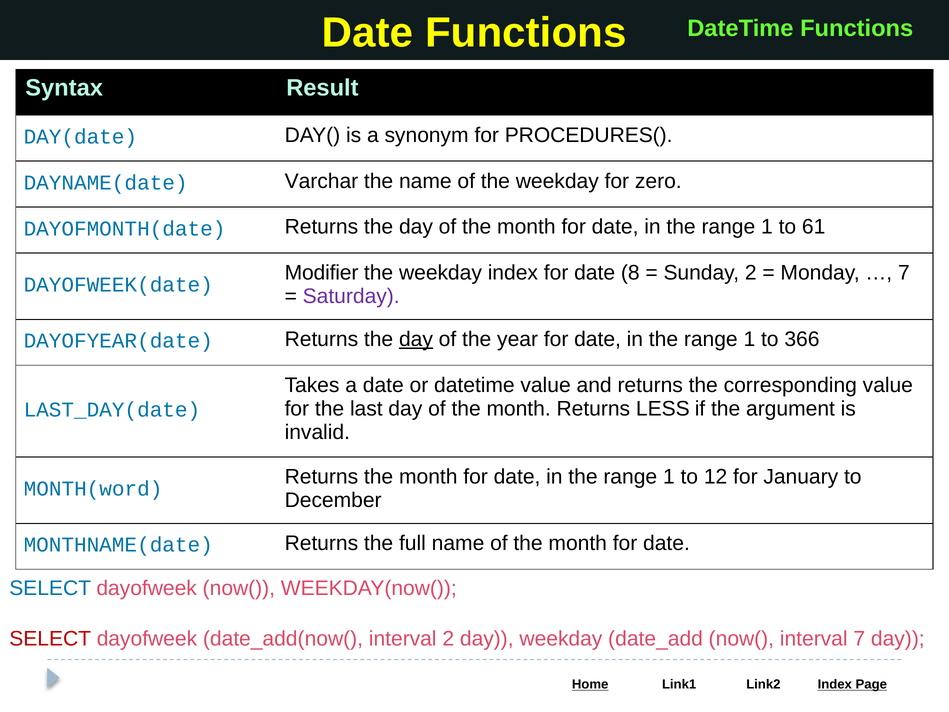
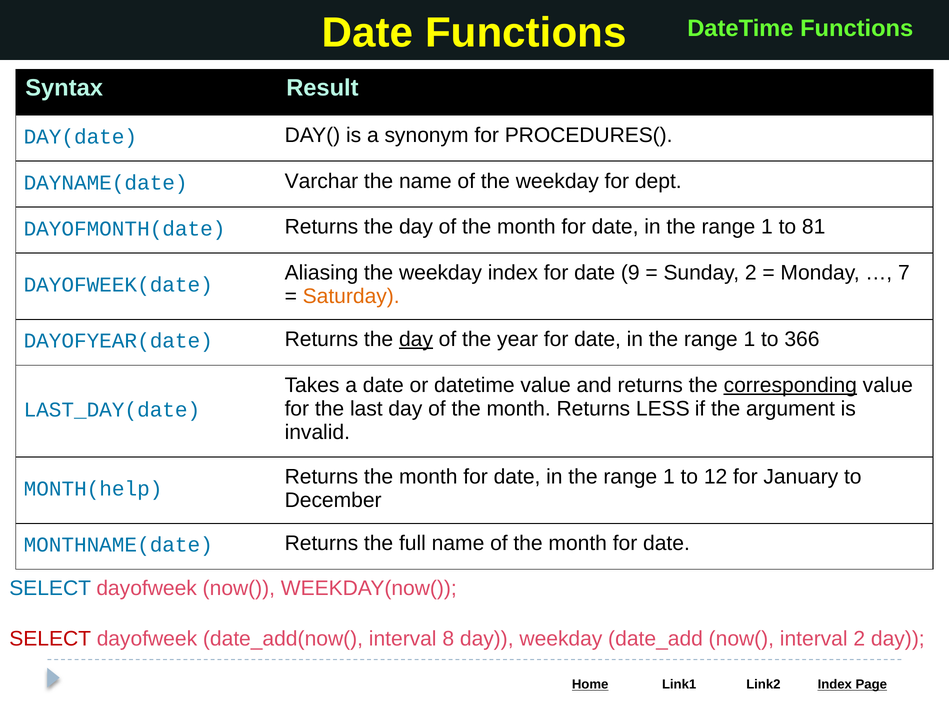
zero: zero -> dept (658, 181)
61: 61 -> 81 (814, 227)
Modifier: Modifier -> Aliasing (321, 273)
8: 8 -> 9 (630, 273)
Saturday colour: purple -> orange (351, 296)
corresponding underline: none -> present (790, 385)
MONTH(word: MONTH(word -> MONTH(help (93, 489)
interval 2: 2 -> 8 (448, 639)
interval 7: 7 -> 2 (859, 639)
